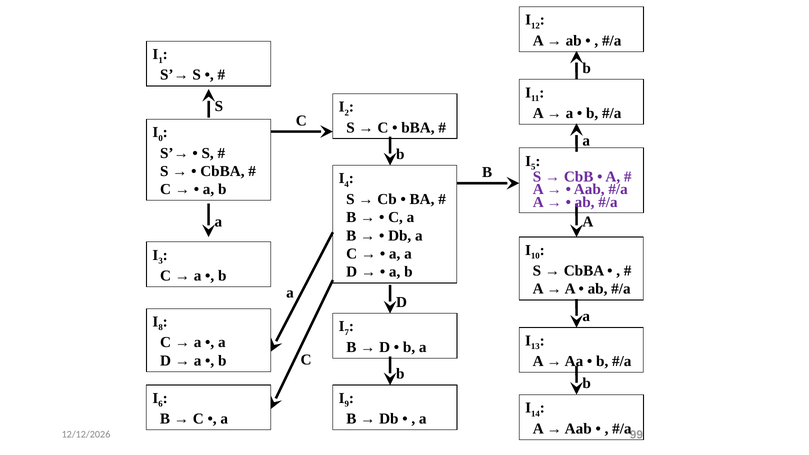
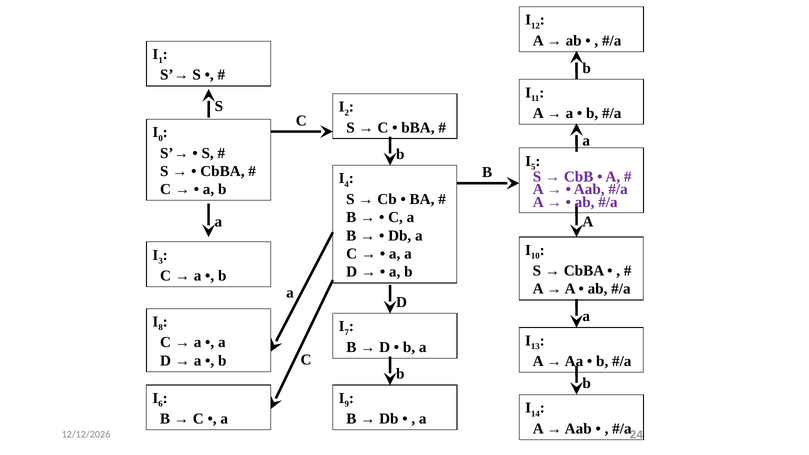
99: 99 -> 24 (636, 435)
